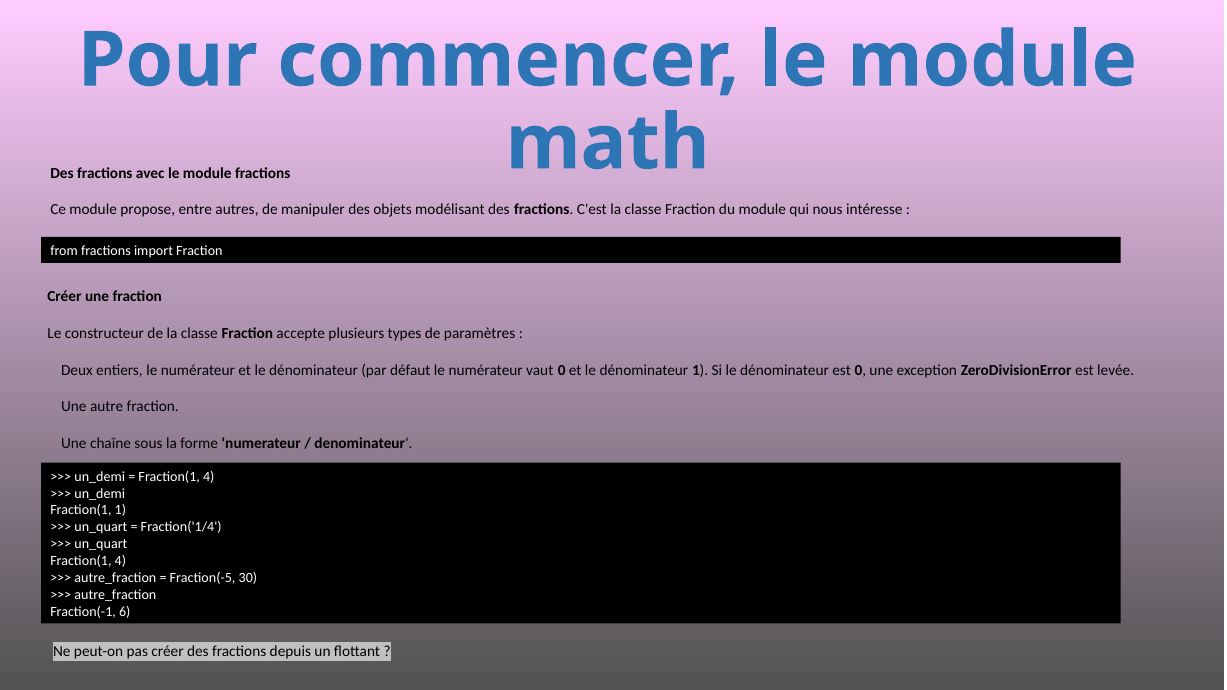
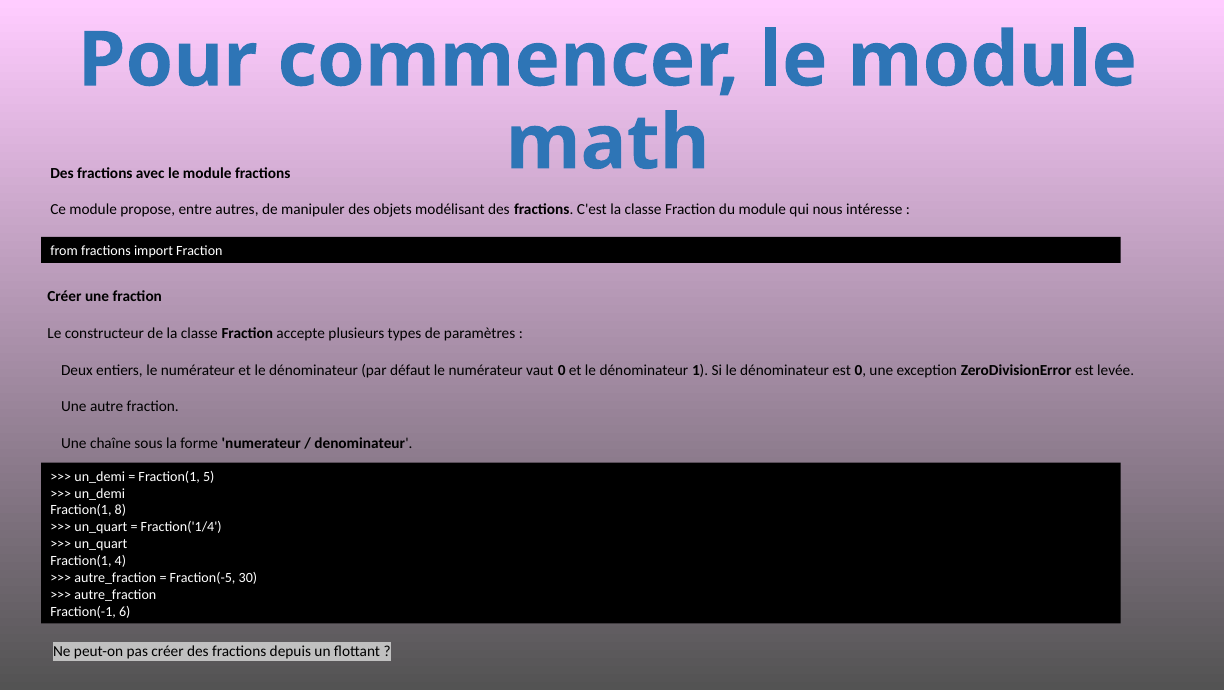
4: 4 -> 5 (209, 477)
Fraction(1 1: 1 -> 8 (120, 510)
